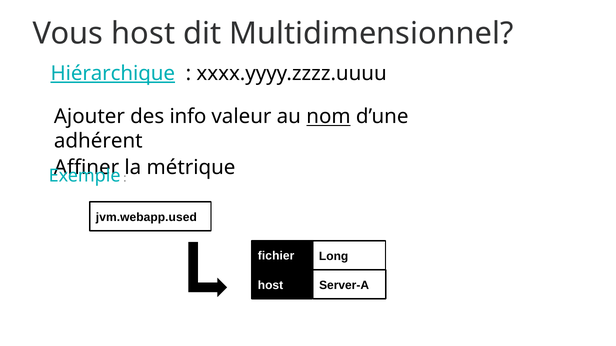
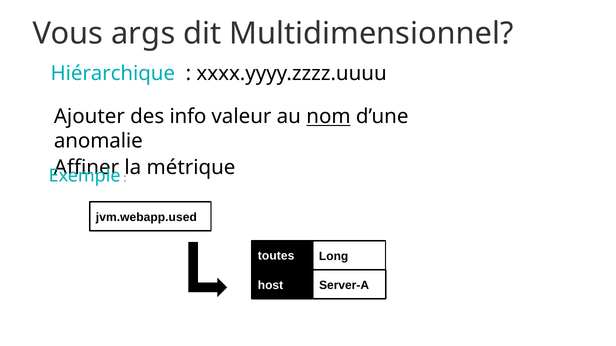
Vous host: host -> args (143, 34)
Hiérarchique underline: present -> none (113, 74)
adhérent: adhérent -> anomalie (98, 141)
fichier: fichier -> toutes (276, 256)
